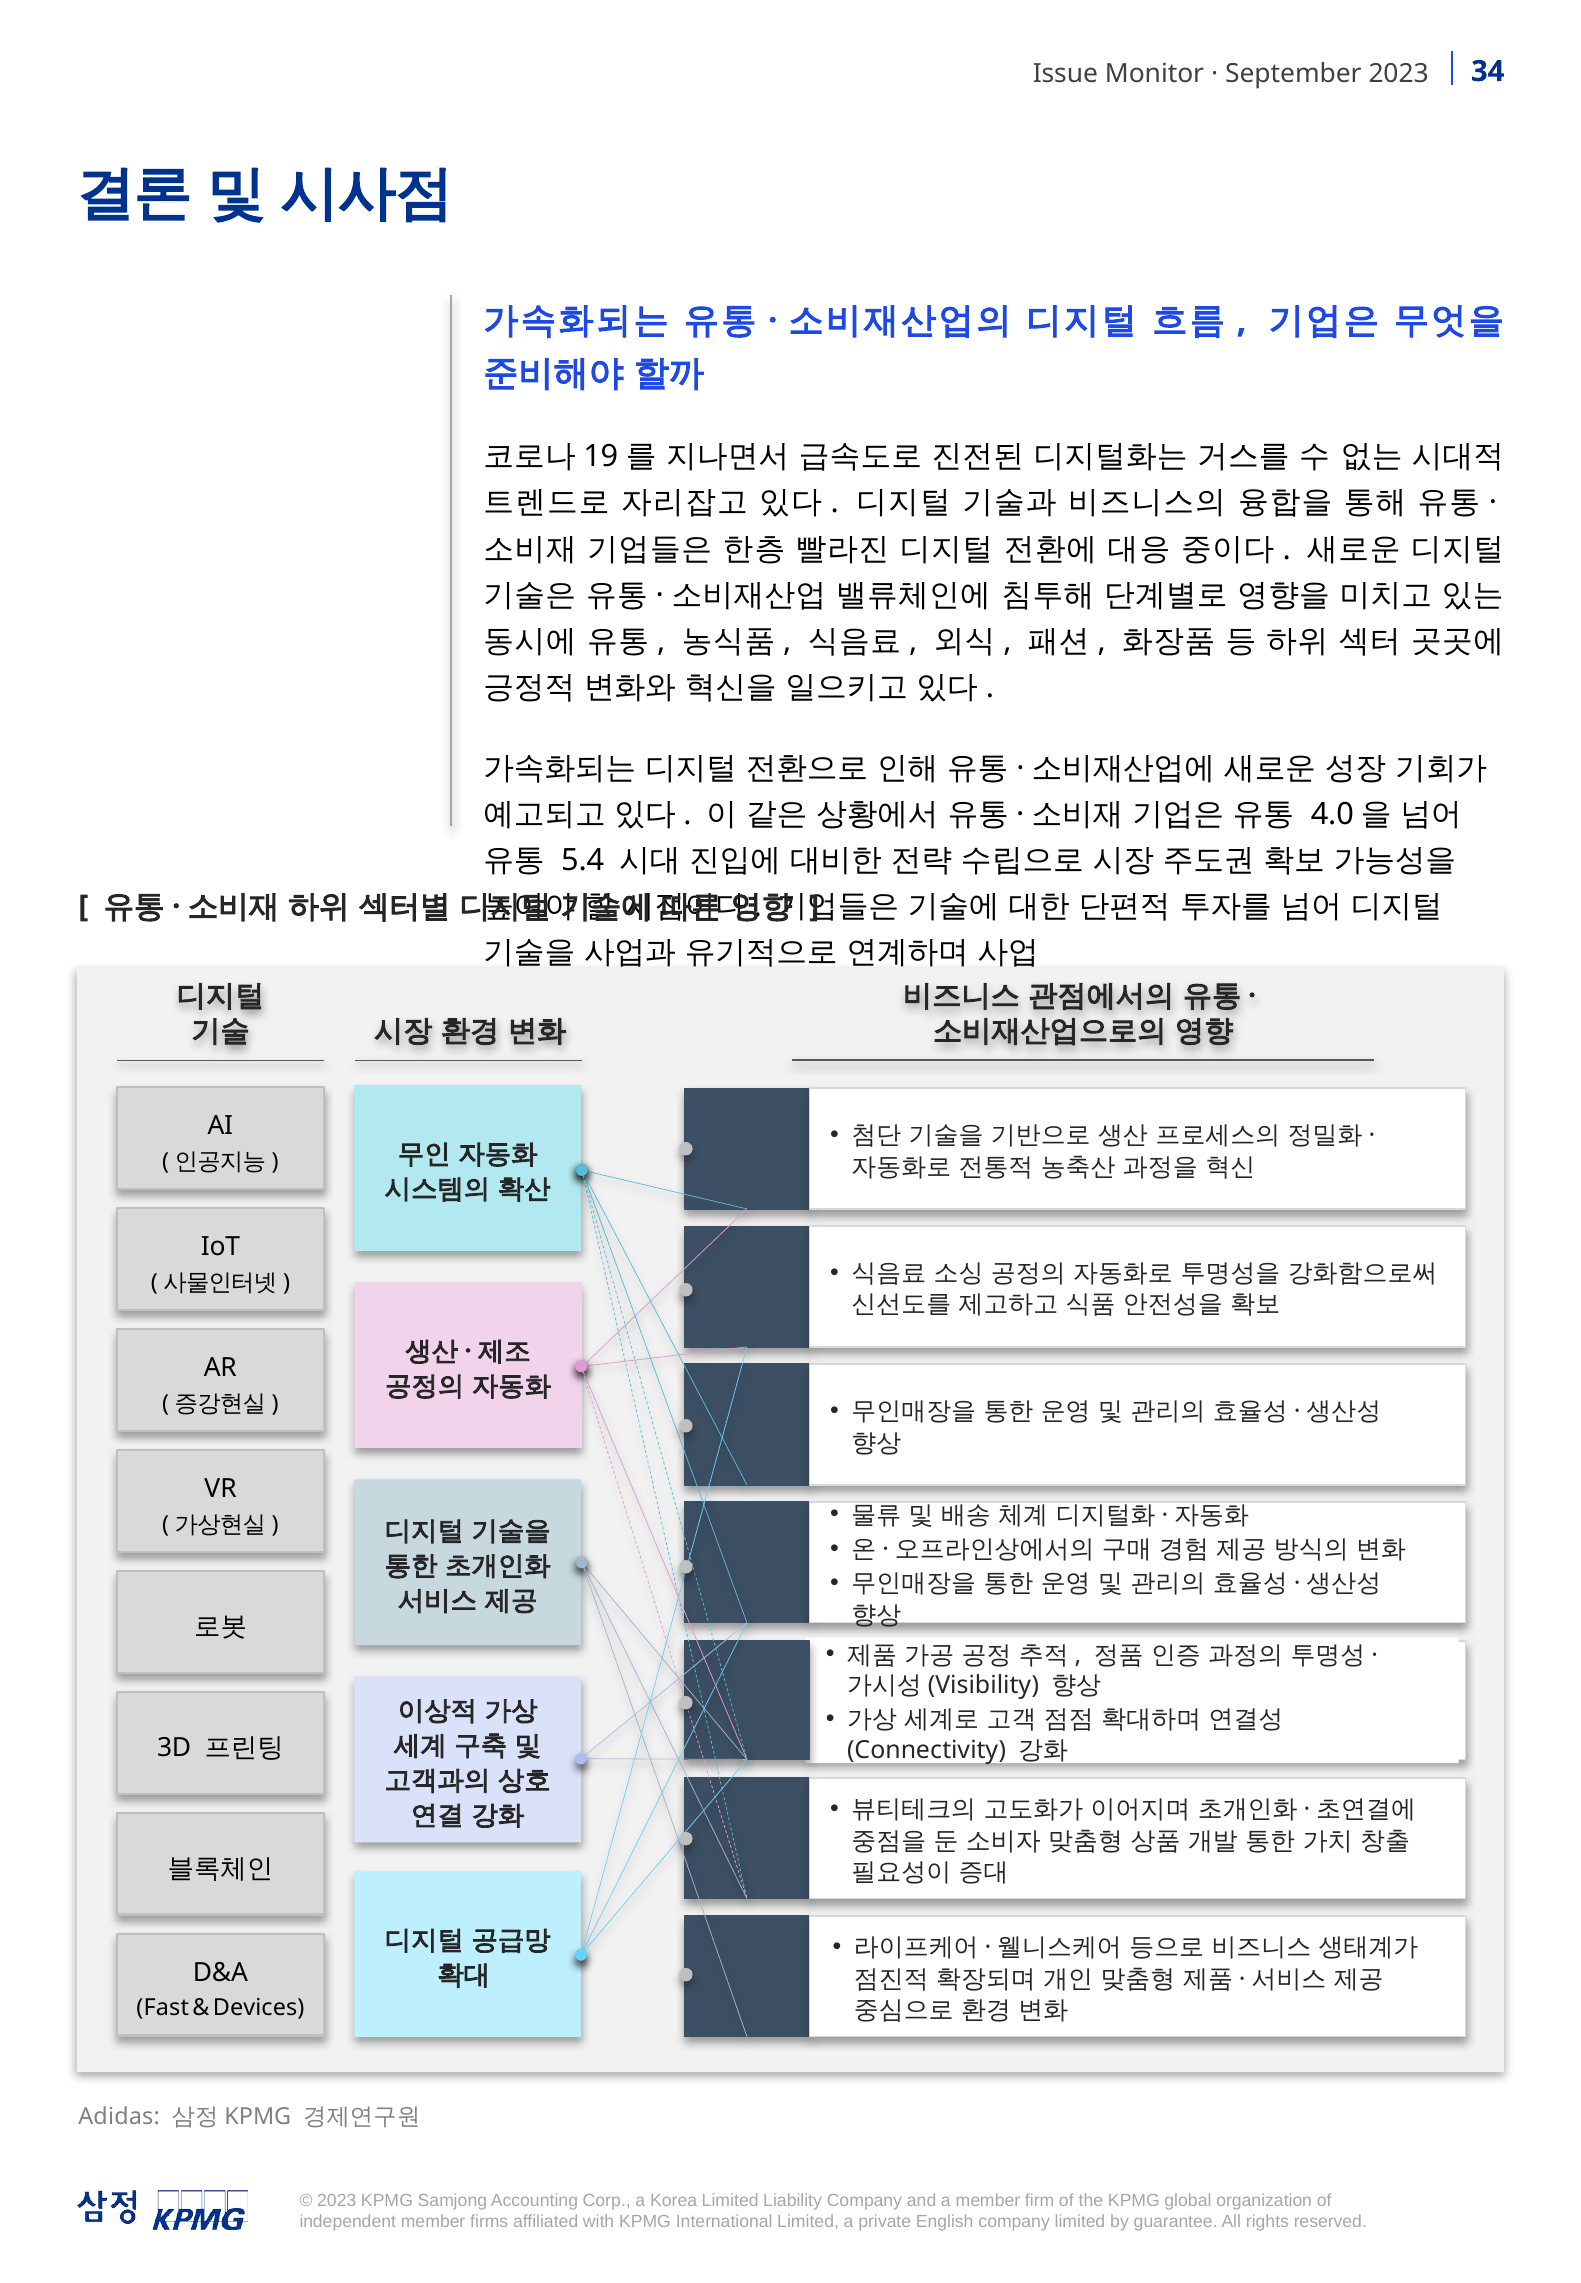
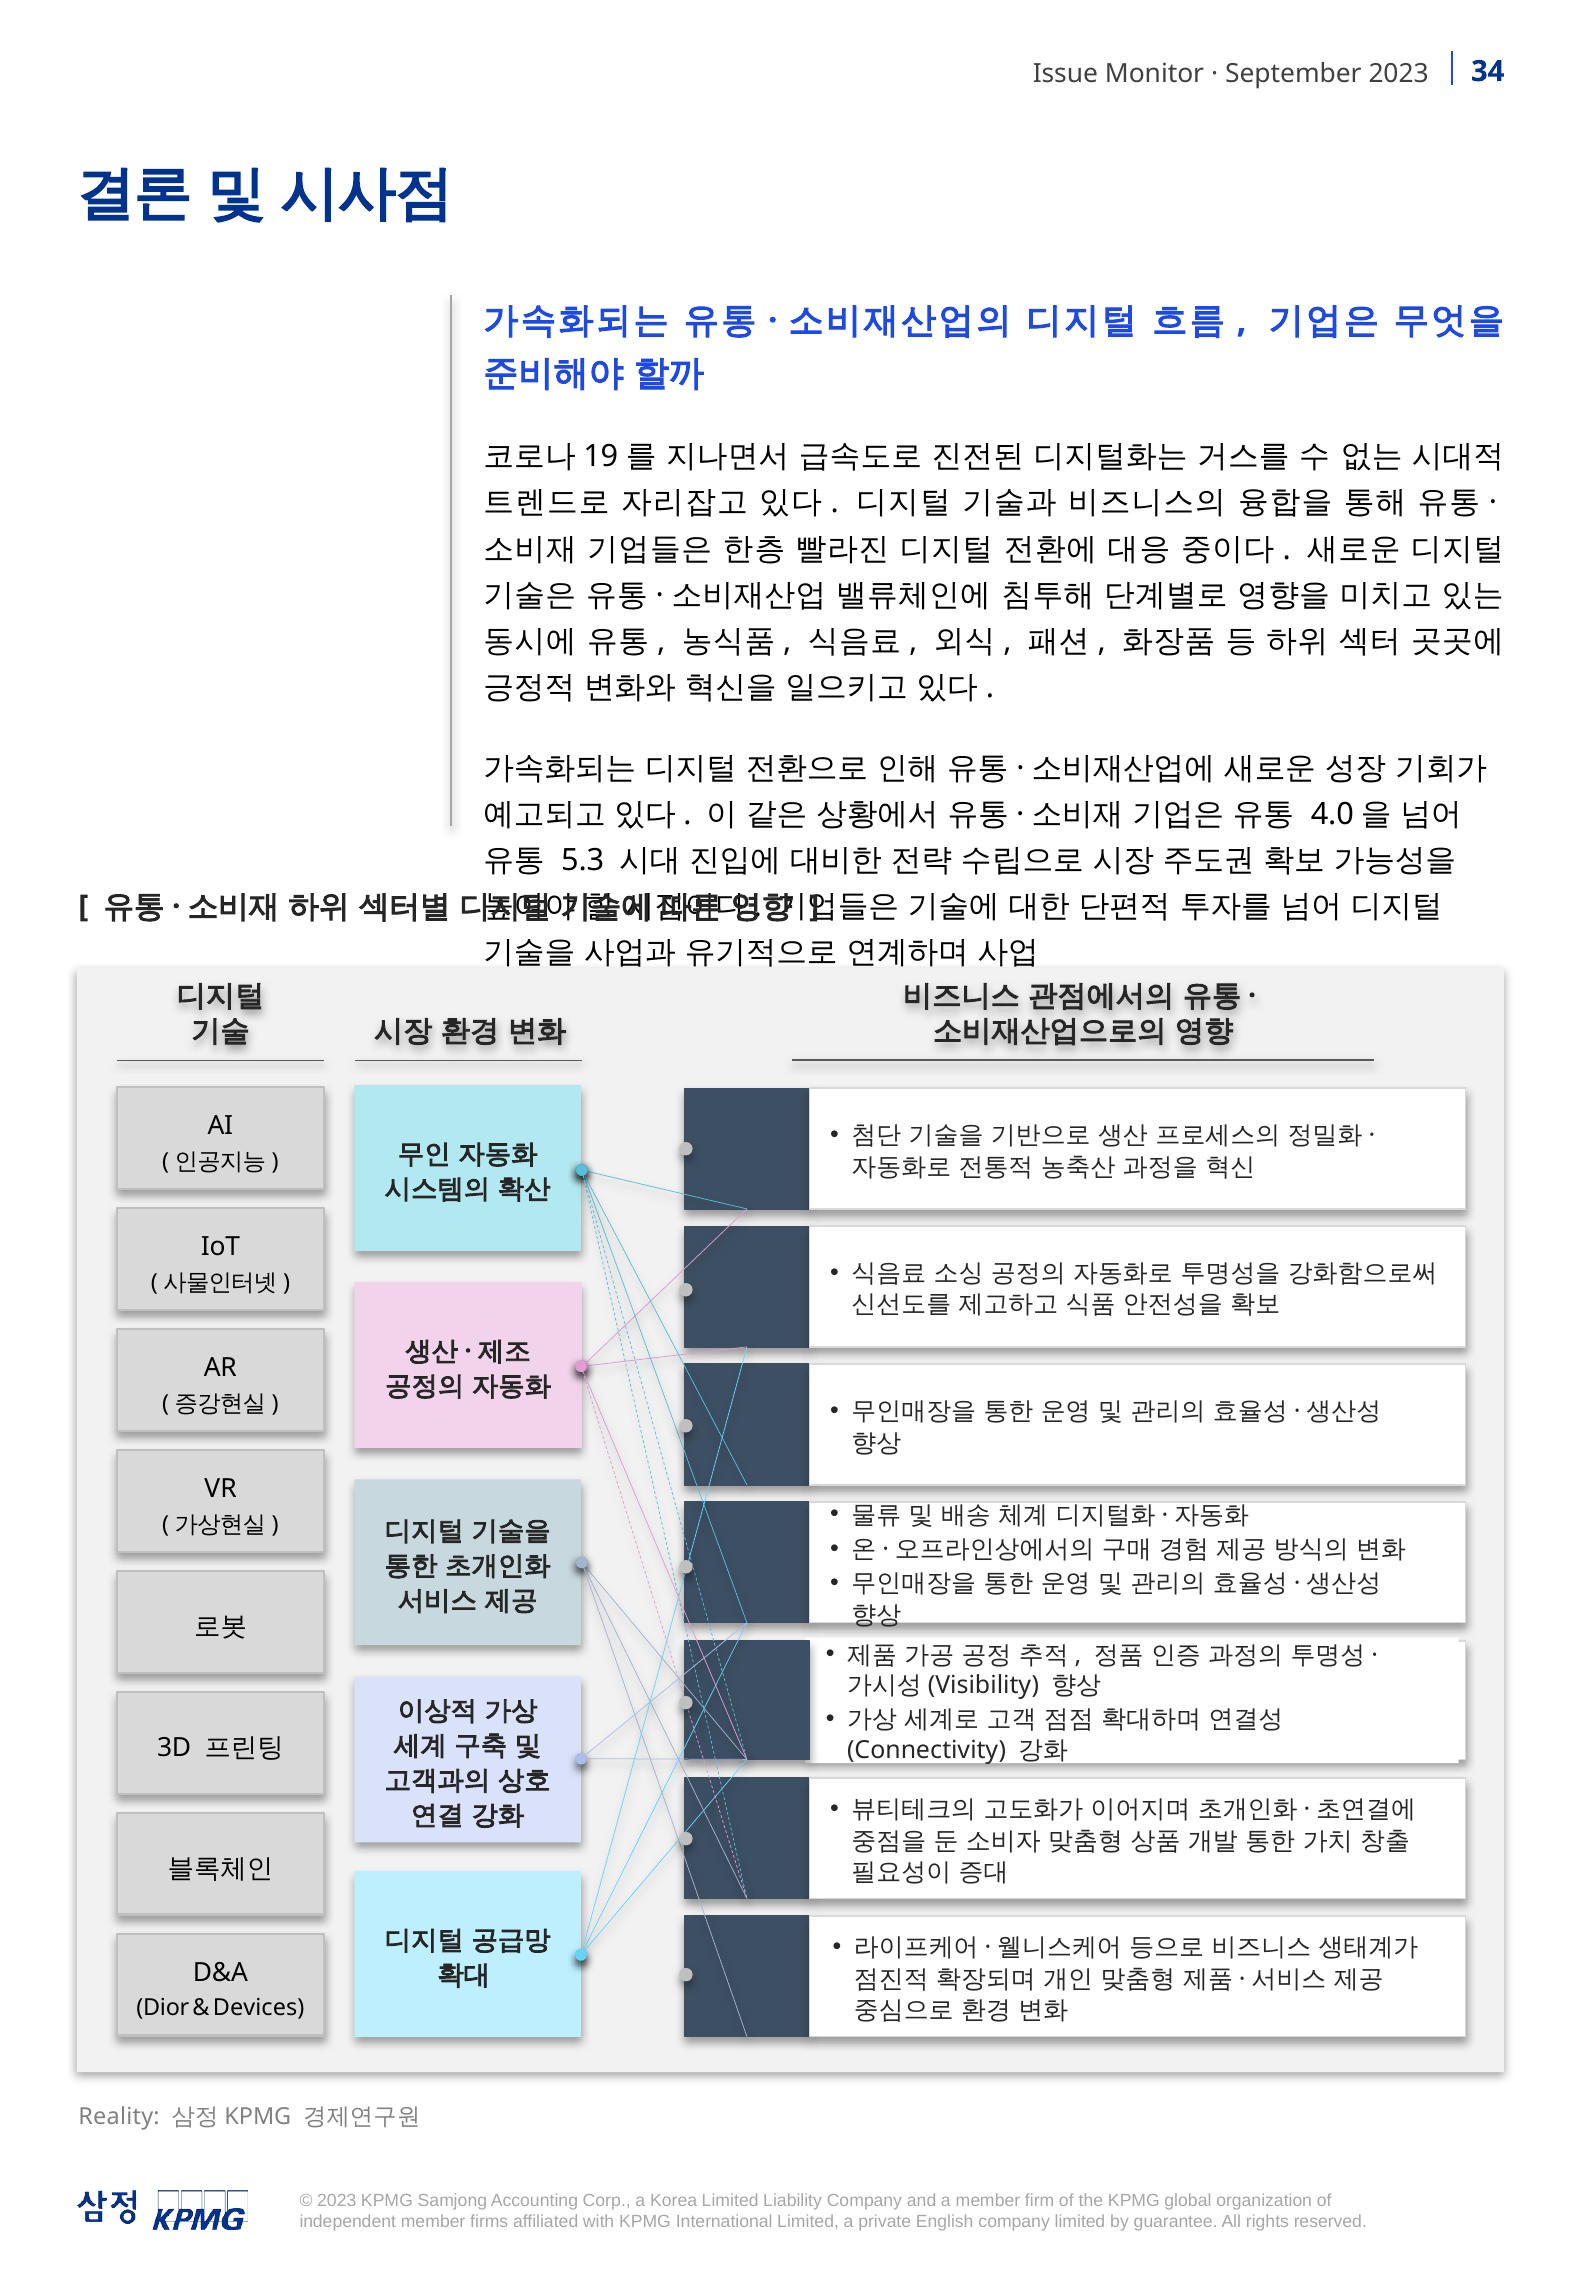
5.4: 5.4 -> 5.3 (583, 861)
Fast: Fast -> Dior (163, 2009)
Adidas: Adidas -> Reality (119, 2117)
